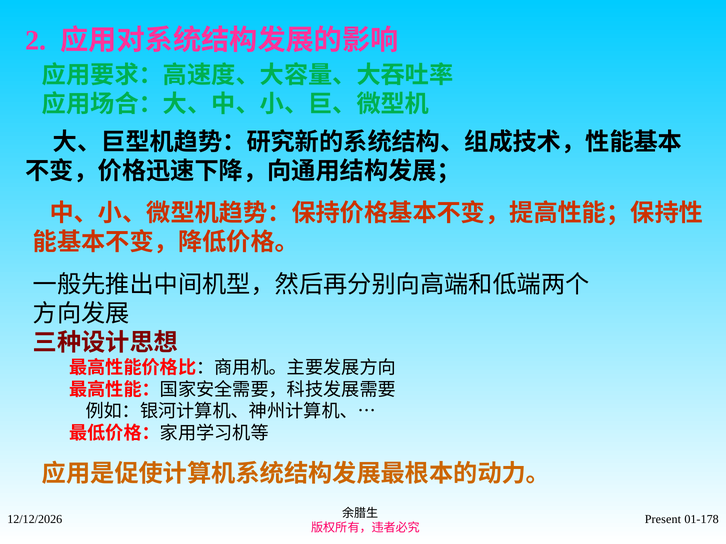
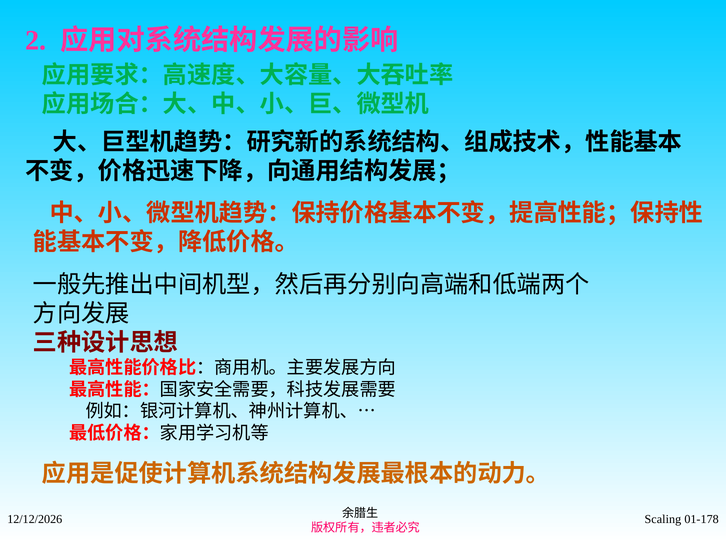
Present: Present -> Scaling (663, 520)
